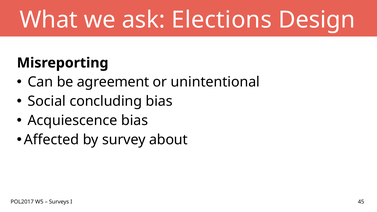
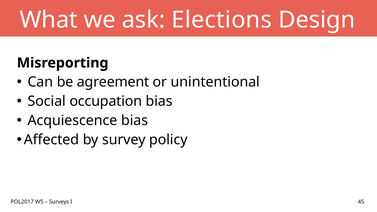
concluding: concluding -> occupation (106, 101)
about: about -> policy (168, 140)
